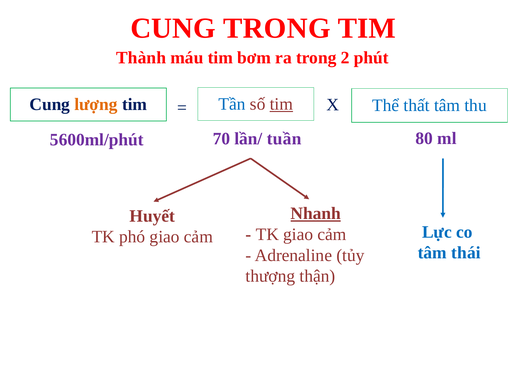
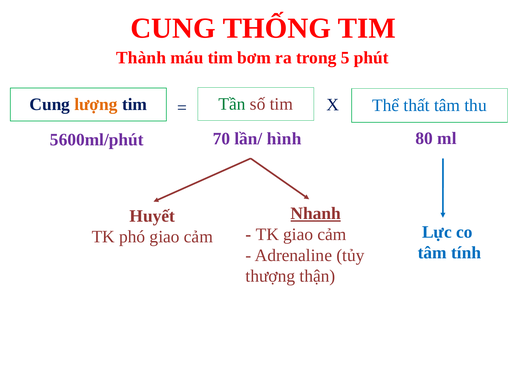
CUNG TRONG: TRONG -> THỐNG (277, 28)
2: 2 -> 5 (345, 58)
Tần colour: blue -> green (232, 104)
tim underline: present -> none (281, 104)
tuần: tuần -> hình (284, 139)
thái: thái -> tính (466, 253)
